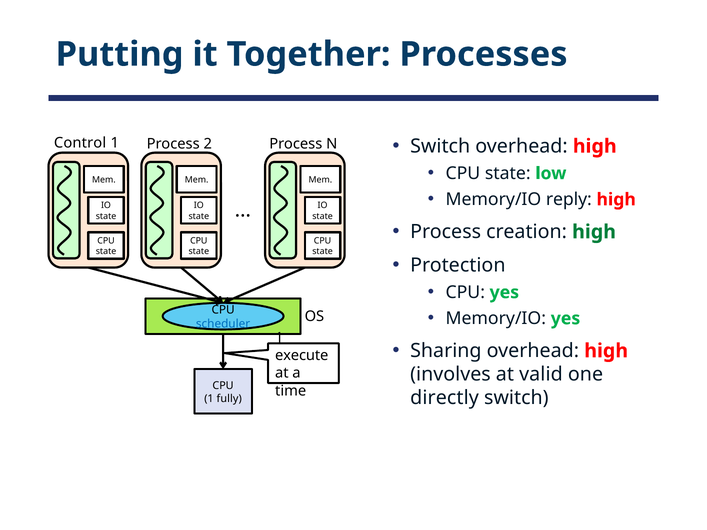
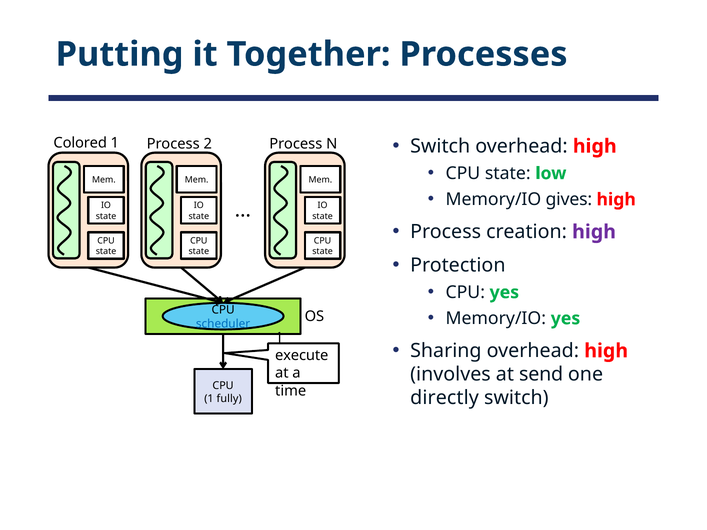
Control: Control -> Colored (80, 143)
reply: reply -> gives (569, 200)
high colour: green -> purple (594, 232)
valid: valid -> send (541, 375)
